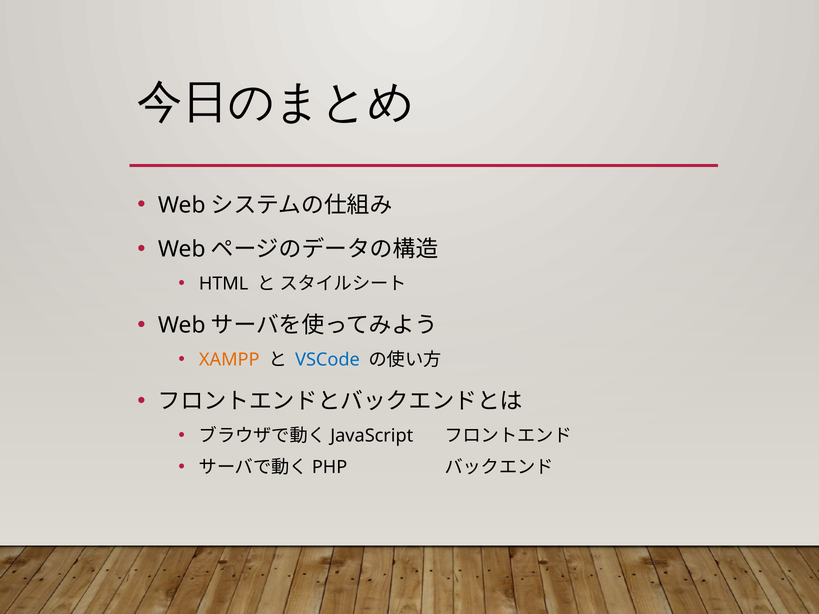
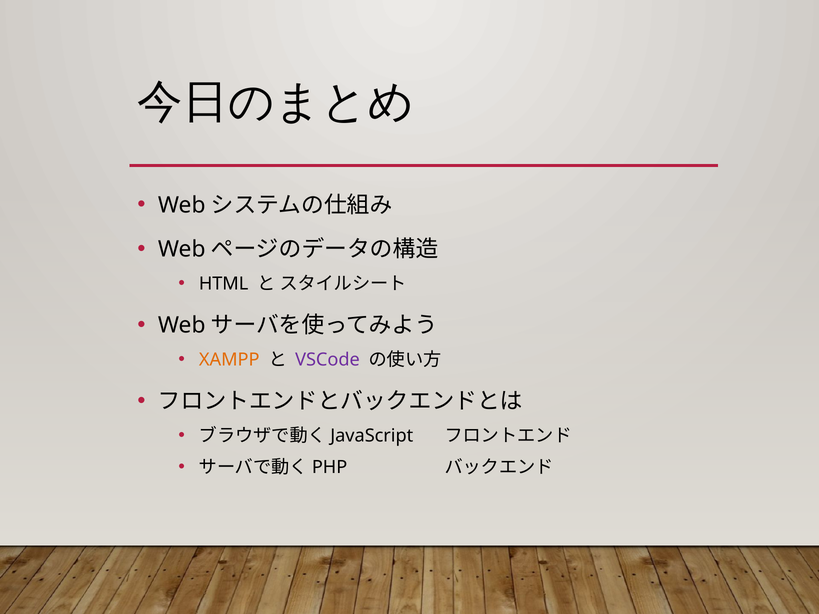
VSCode colour: blue -> purple (327, 360)
